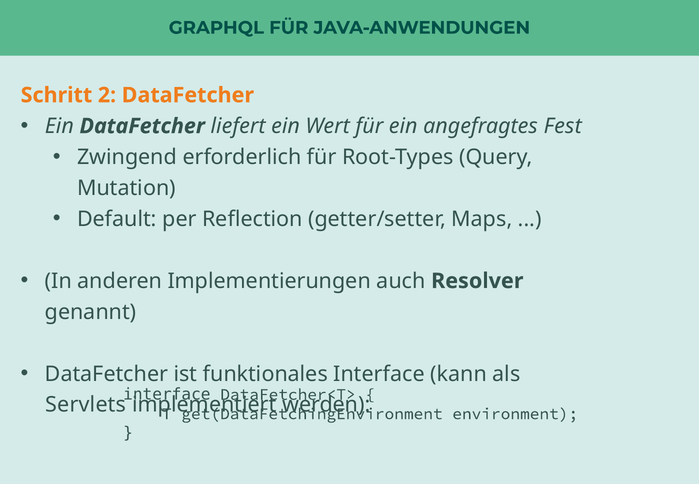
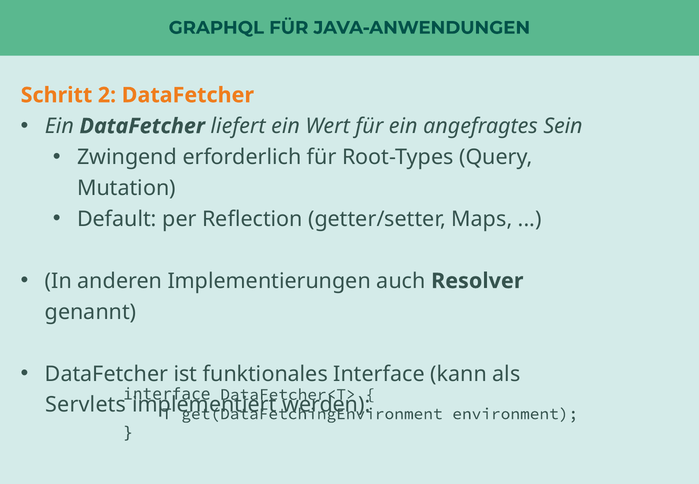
Fest: Fest -> Sein (563, 126)
